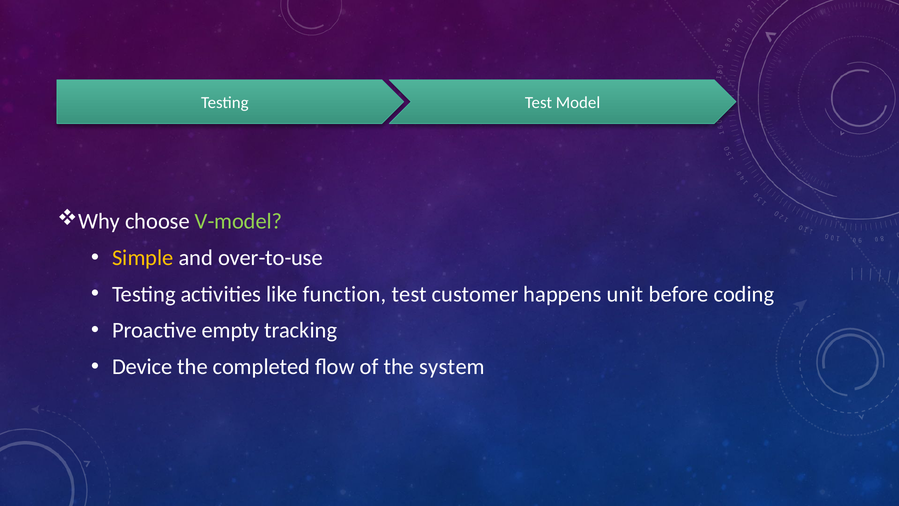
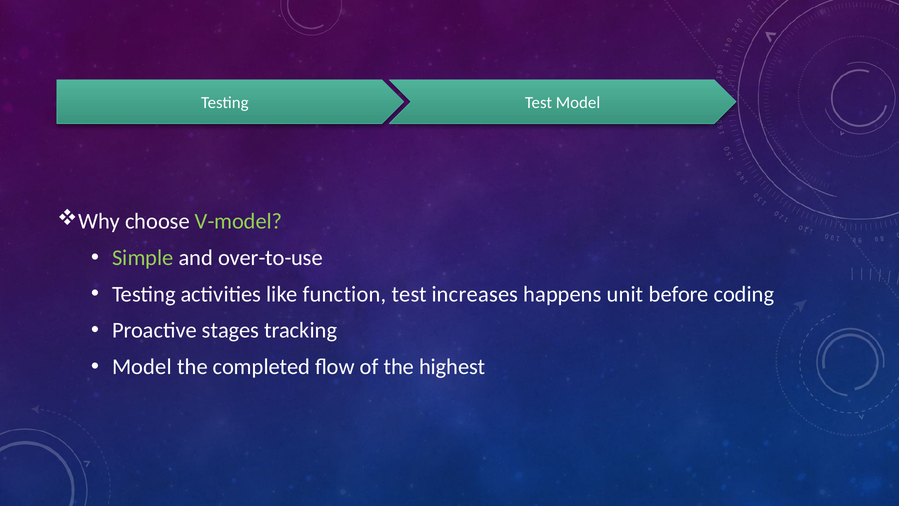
Simple colour: yellow -> light green (143, 258)
customer: customer -> increases (475, 294)
empty: empty -> stages (231, 330)
Device: Device -> Model (142, 367)
system: system -> highest (452, 367)
